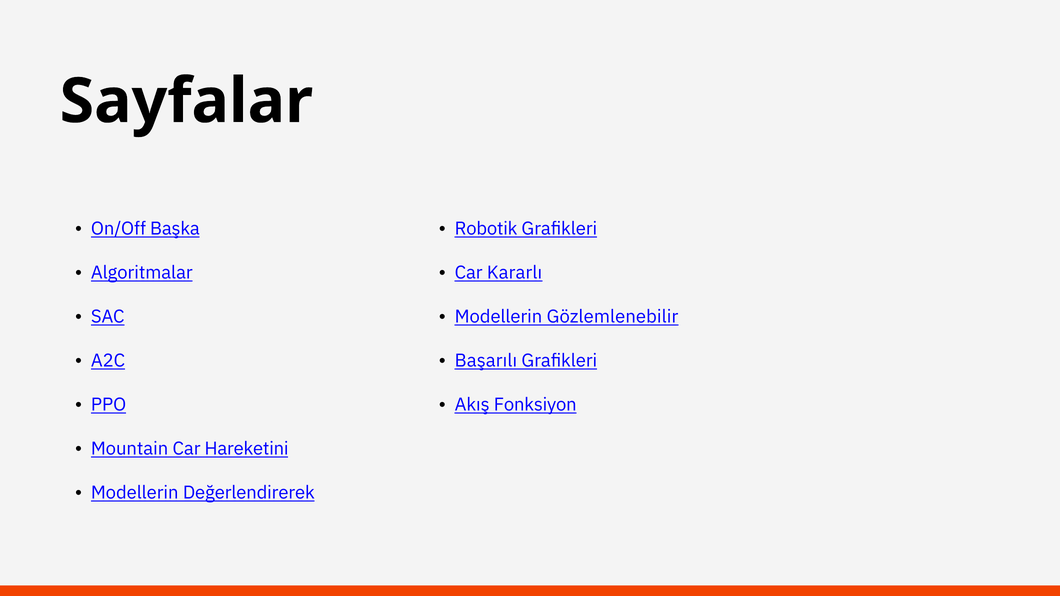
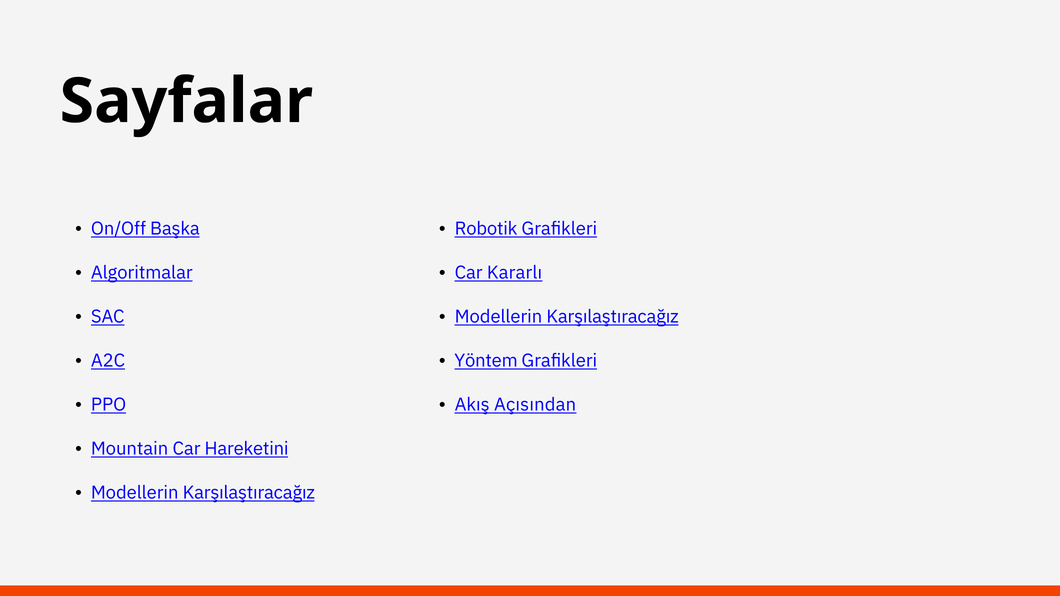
Gözlemlenebilir: Gözlemlenebilir -> Karşılaştıracağız (613, 317)
Başarılı: Başarılı -> Yöntem (486, 361)
Fonksiyon: Fonksiyon -> Açısından (535, 405)
Değerlendirerek: Değerlendirerek -> Karşılaştıracağız (249, 493)
